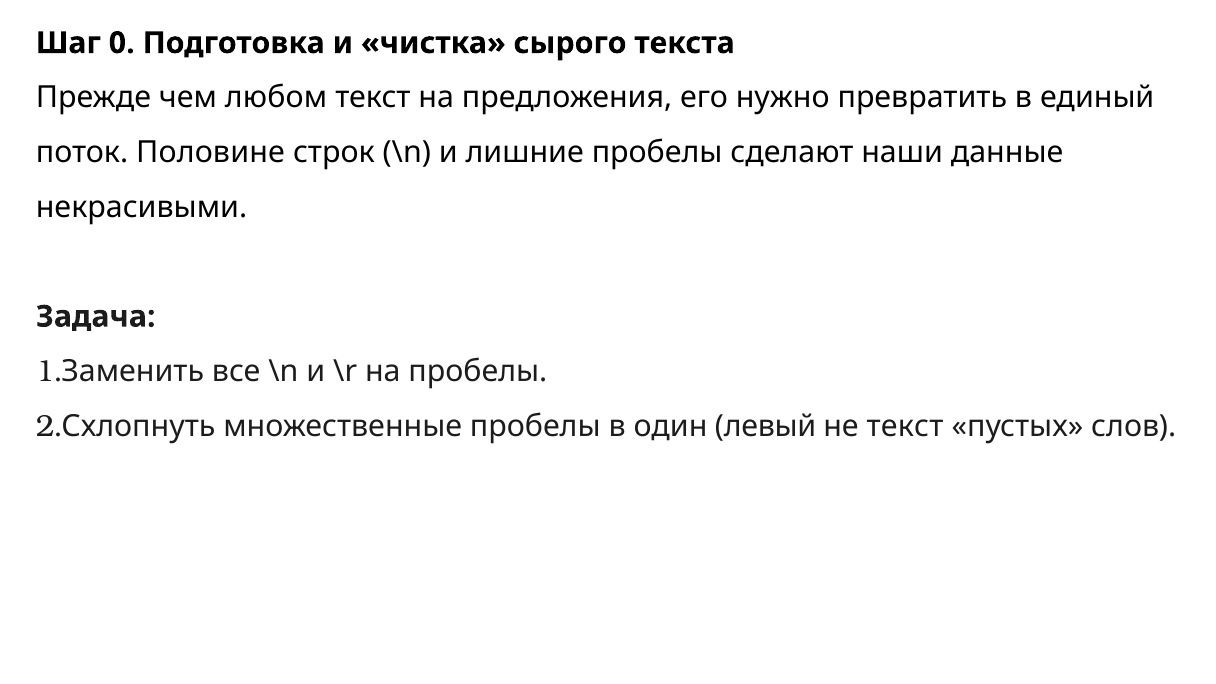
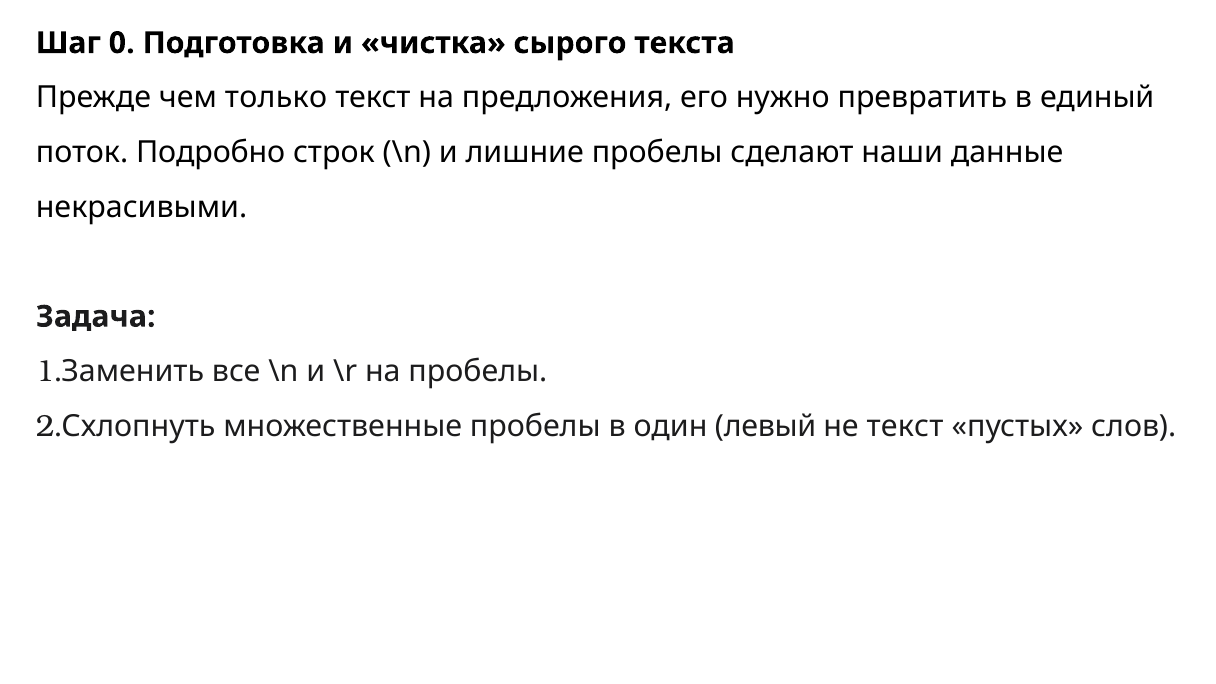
любом: любом -> только (276, 98)
Половине: Половине -> Подробно (211, 153)
